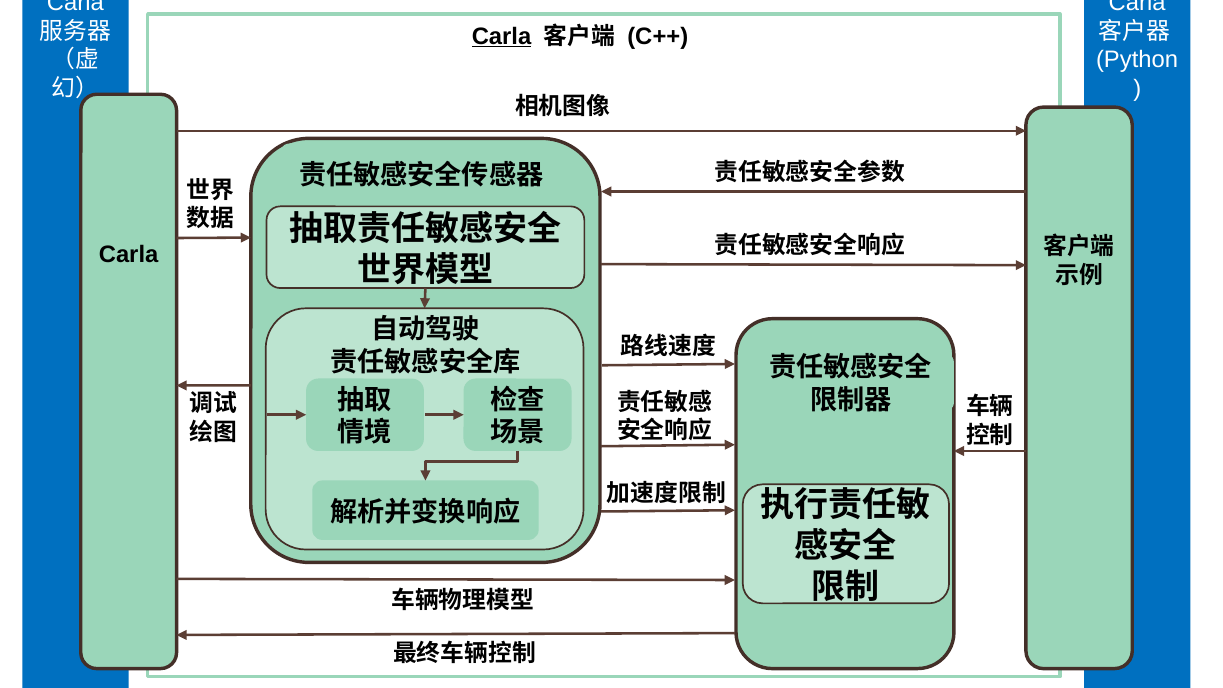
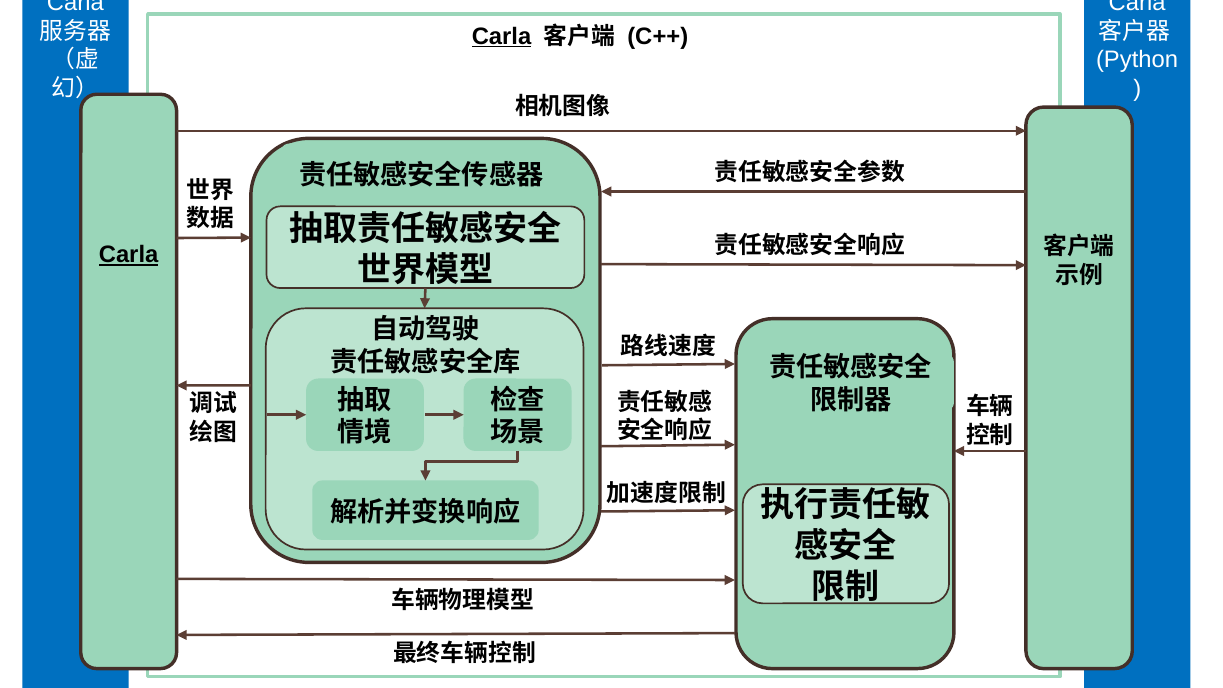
Carla underline: none -> present (129, 255)
